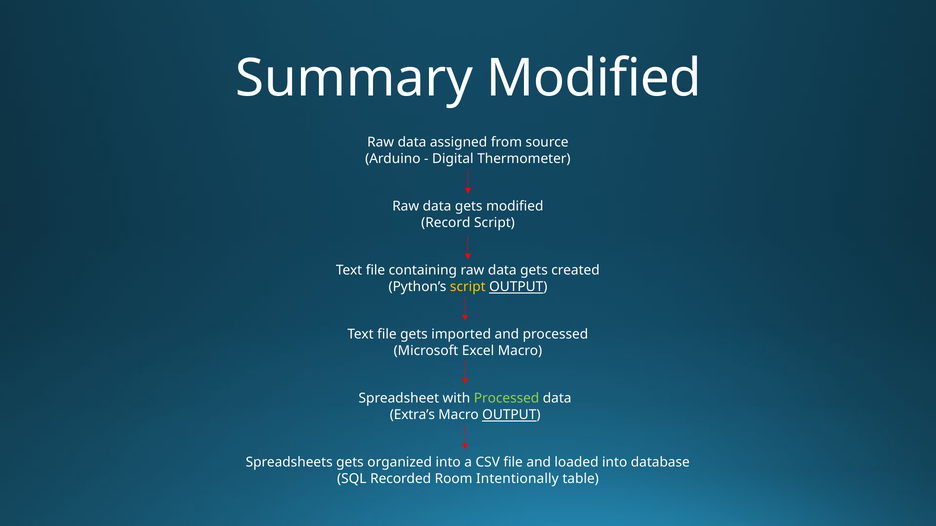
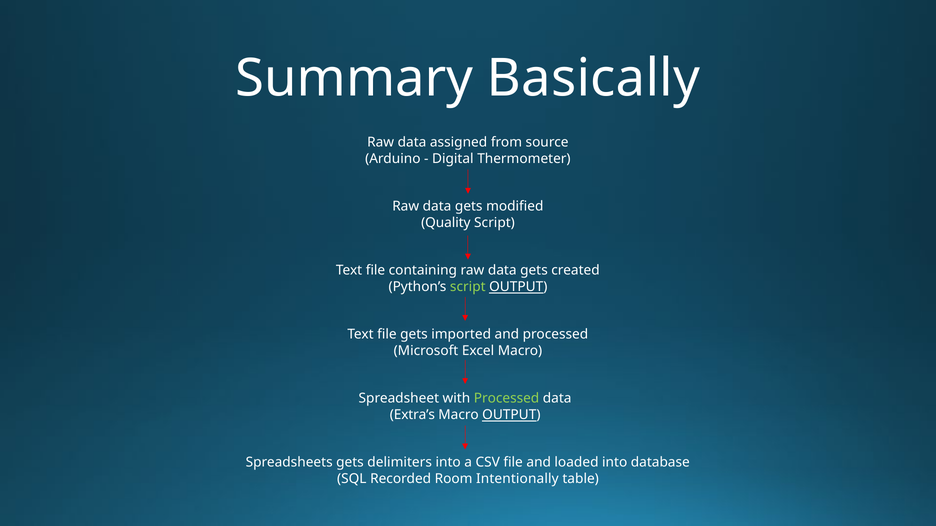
Summary Modified: Modified -> Basically (593, 79)
Record: Record -> Quality (446, 223)
script colour: yellow -> light green (468, 287)
organized: organized -> delimiters (400, 463)
